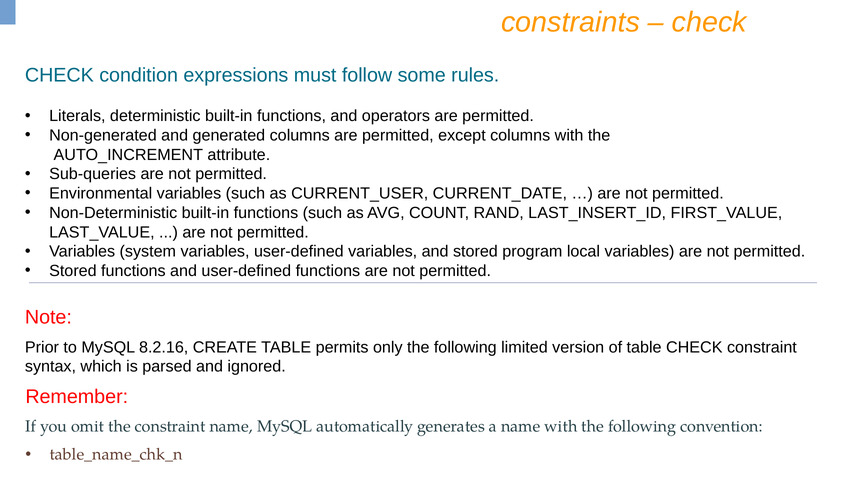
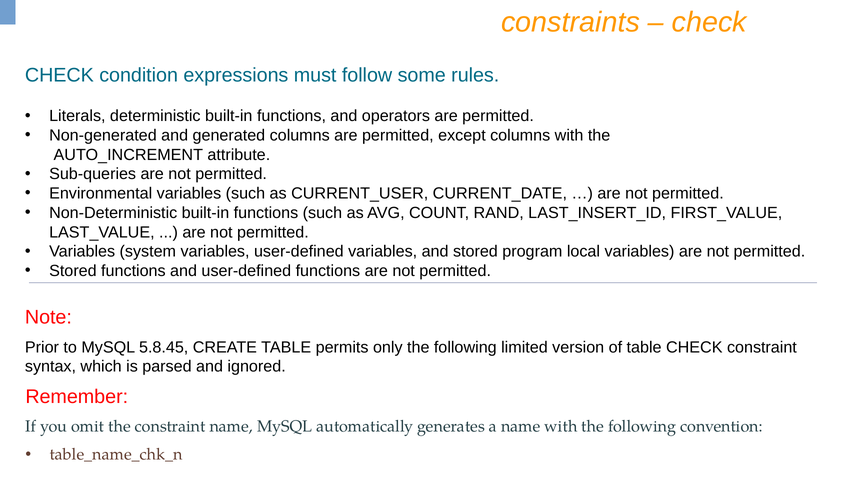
8.2.16: 8.2.16 -> 5.8.45 (164, 347)
